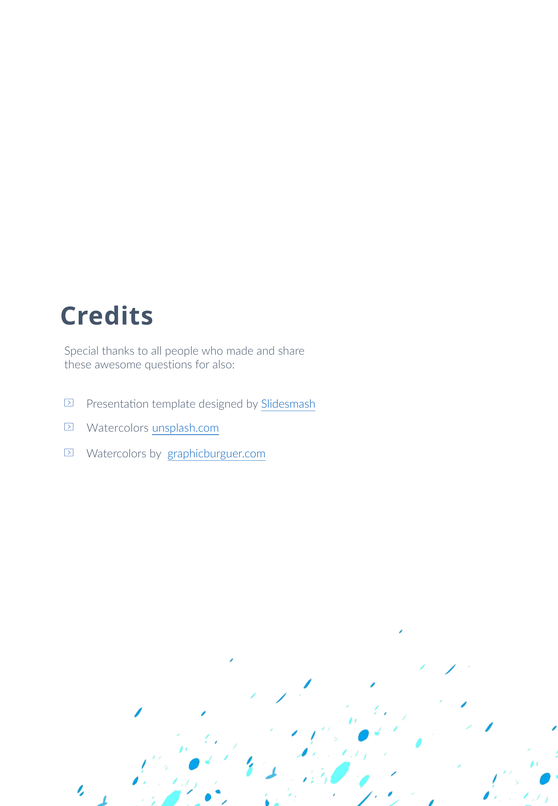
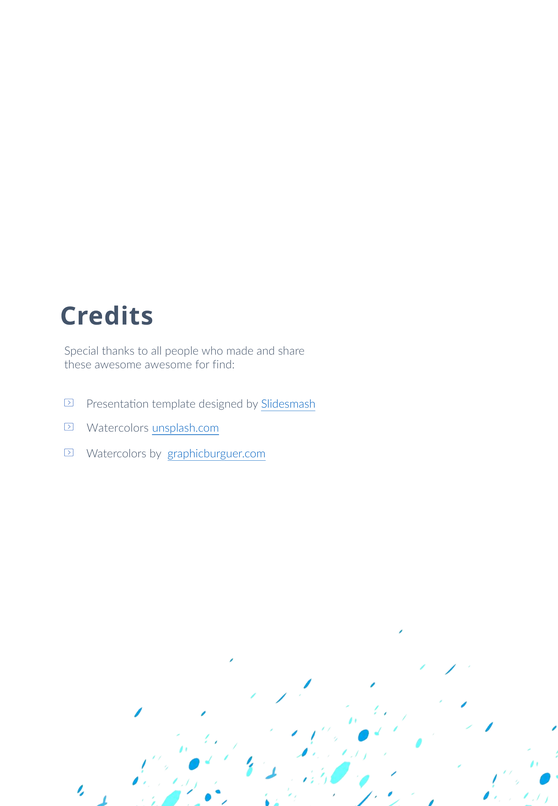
awesome questions: questions -> awesome (168, 365)
also: also -> find (224, 365)
